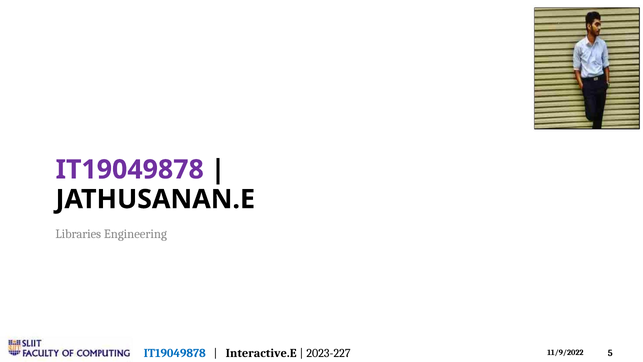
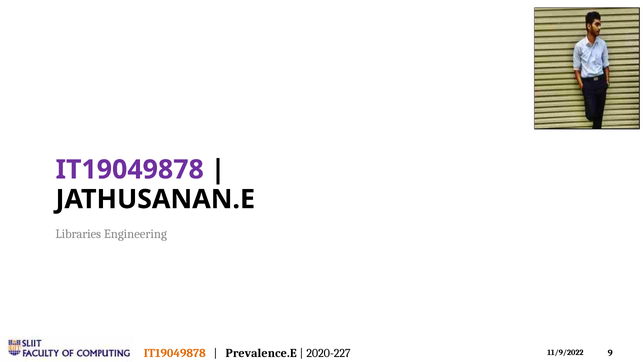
IT19049878 colour: blue -> orange (175, 353)
Interactive.E: Interactive.E -> Prevalence.E (261, 353)
2023-227: 2023-227 -> 2020-227 (329, 353)
5: 5 -> 9 (610, 353)
